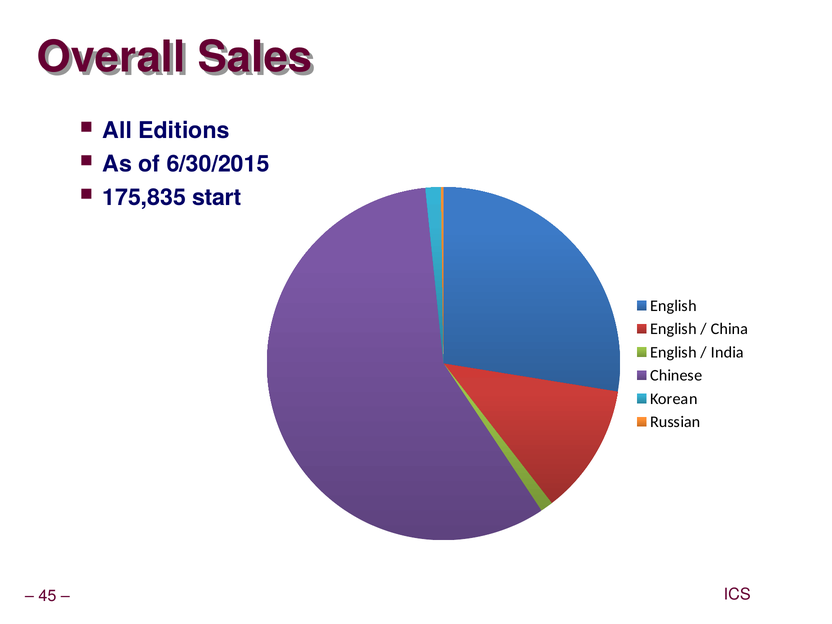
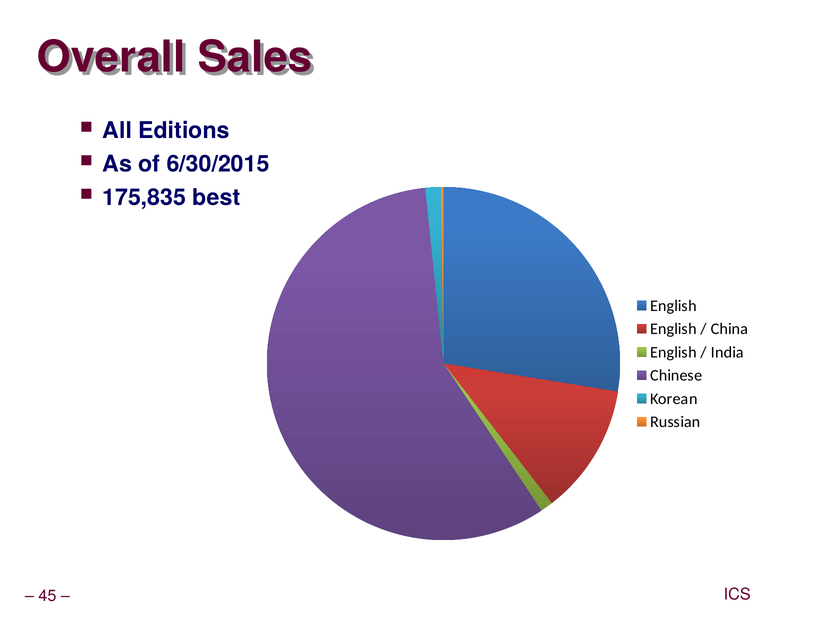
start: start -> best (216, 198)
